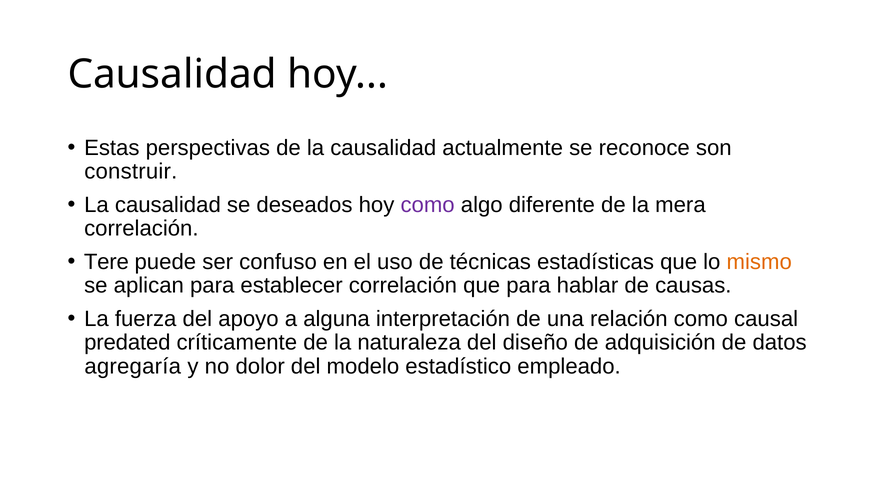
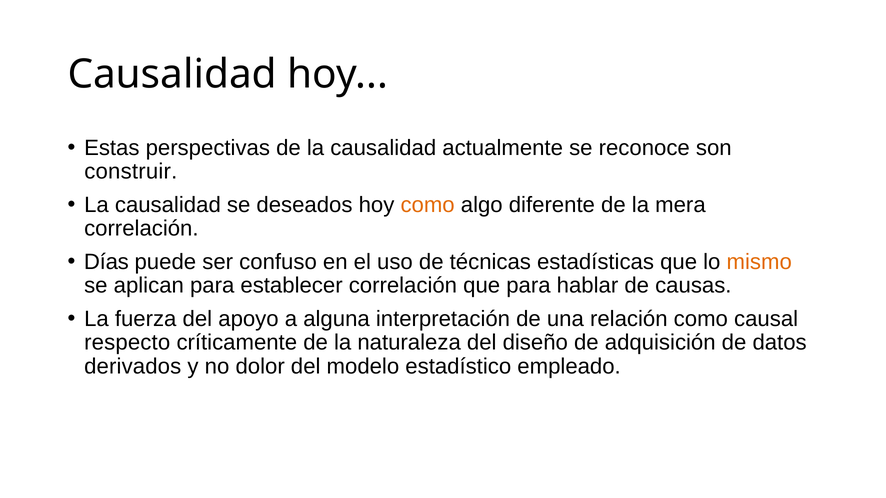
como colour: purple -> orange (428, 205)
Tere: Tere -> Días (106, 262)
predated: predated -> respecto (127, 343)
agregaría: agregaría -> derivados (133, 367)
